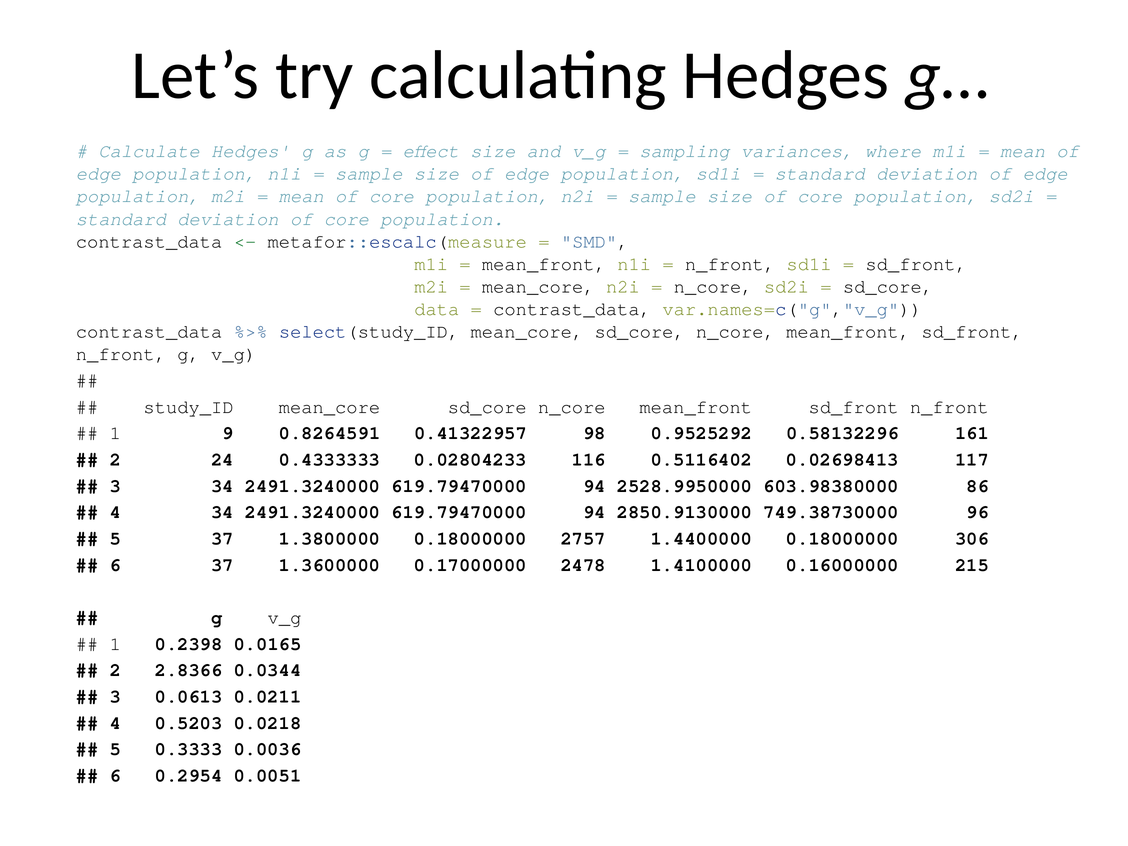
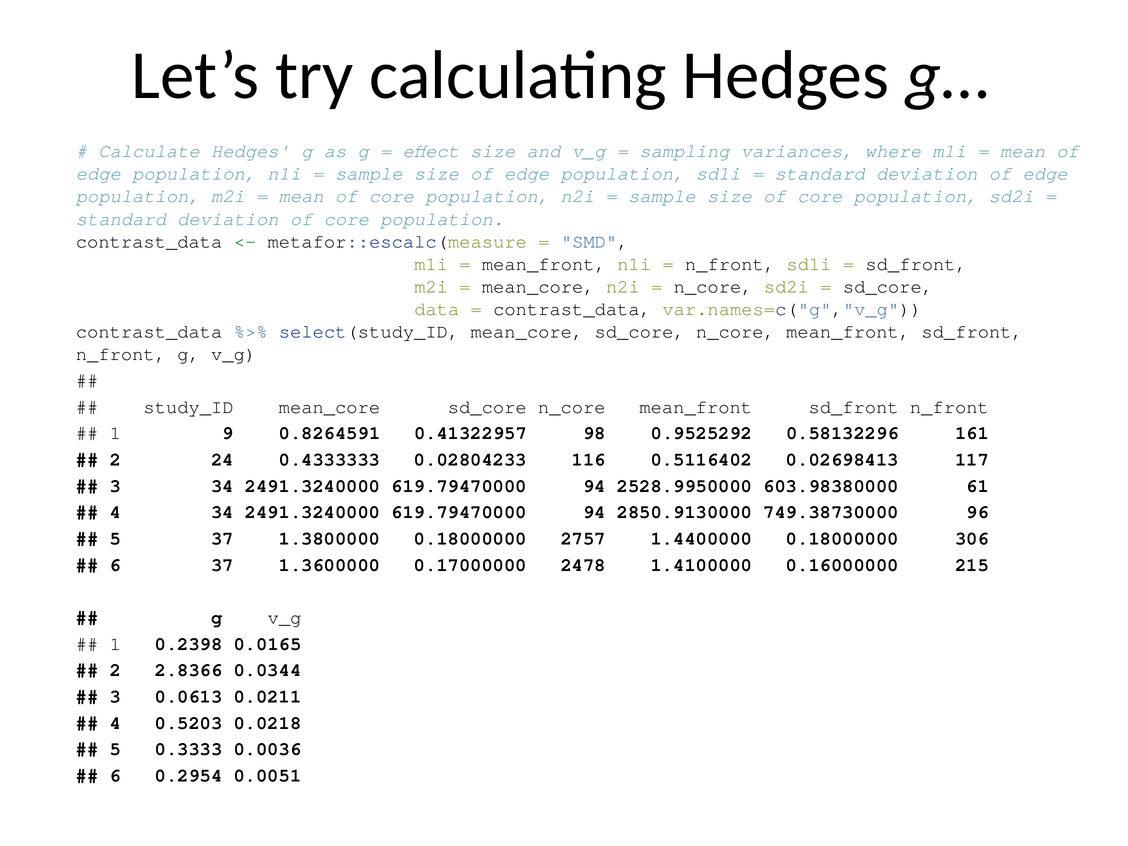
86: 86 -> 61 (978, 486)
